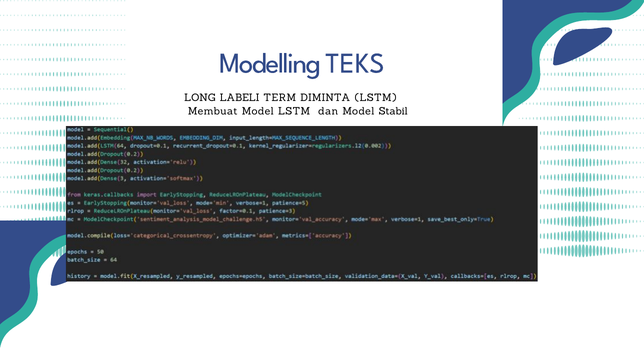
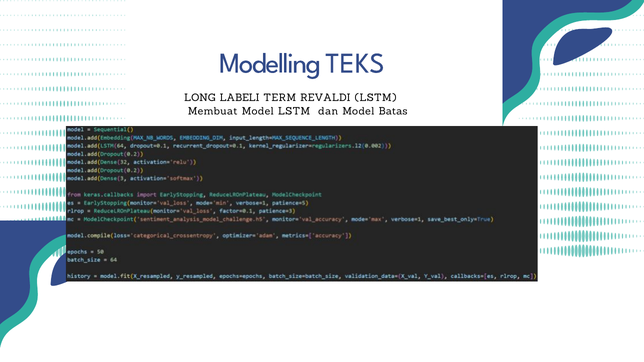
DIMINTA: DIMINTA -> REVALDI (325, 98)
Stabil: Stabil -> Batas (393, 111)
